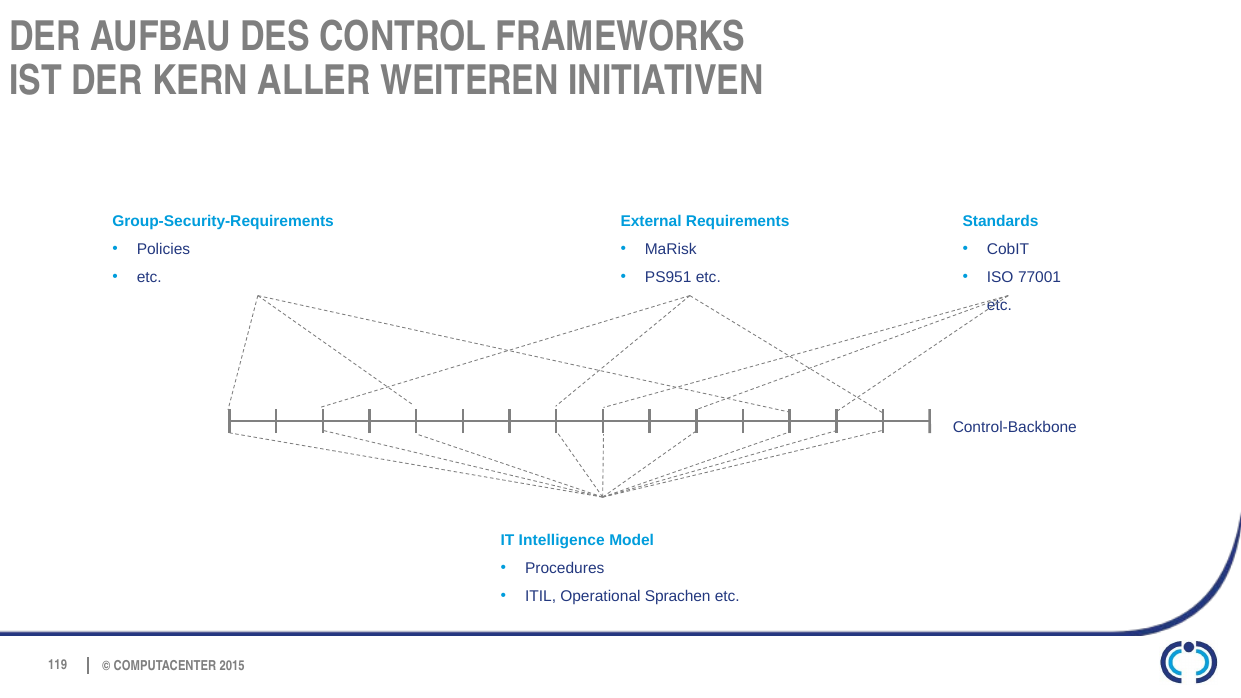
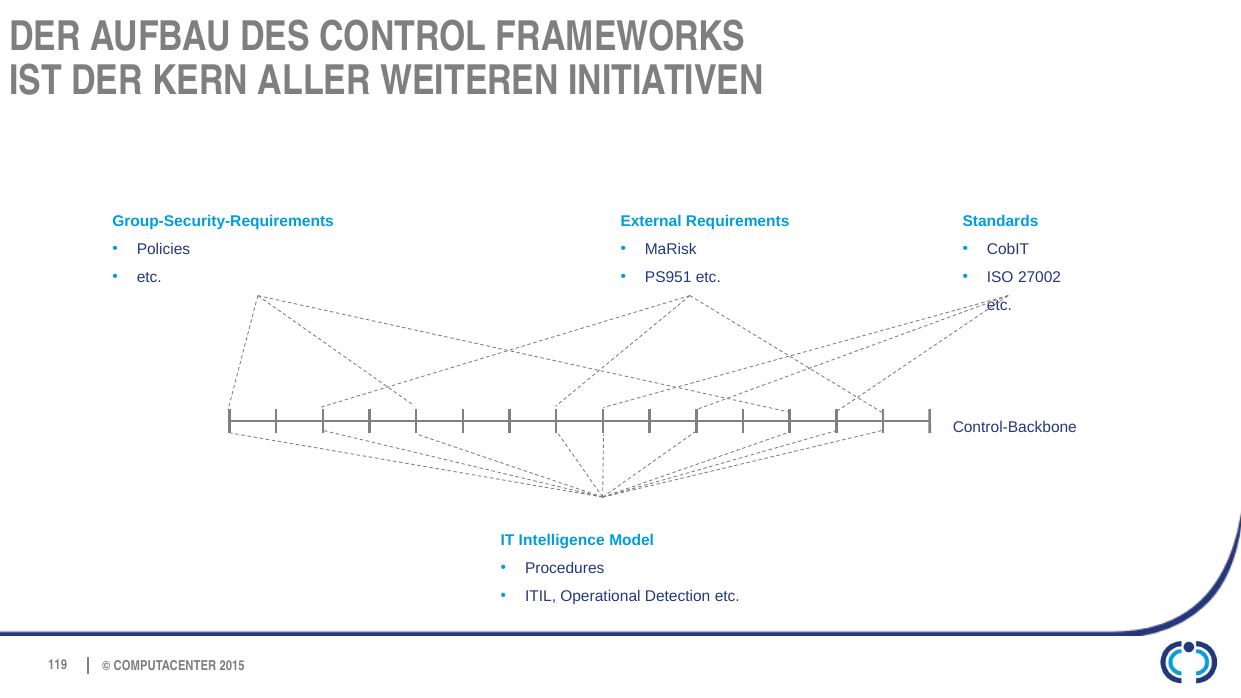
77001: 77001 -> 27002 (1040, 277)
Sprachen: Sprachen -> Detection (678, 597)
